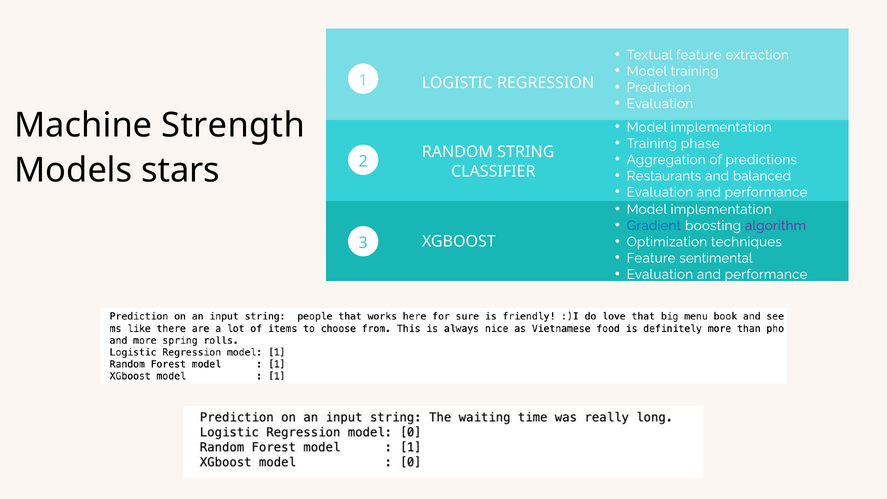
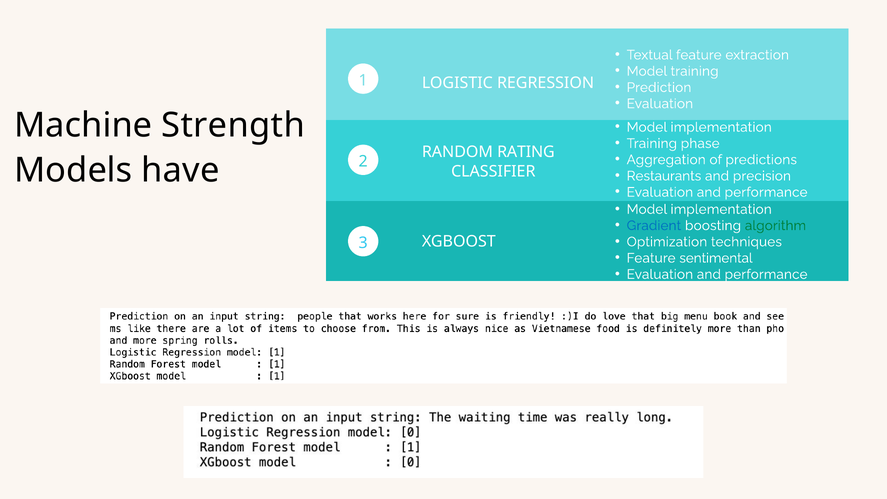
STRING: STRING -> RATING (526, 152)
stars: stars -> have (180, 170)
balanced: balanced -> precision (762, 176)
algorithm colour: purple -> green (775, 226)
